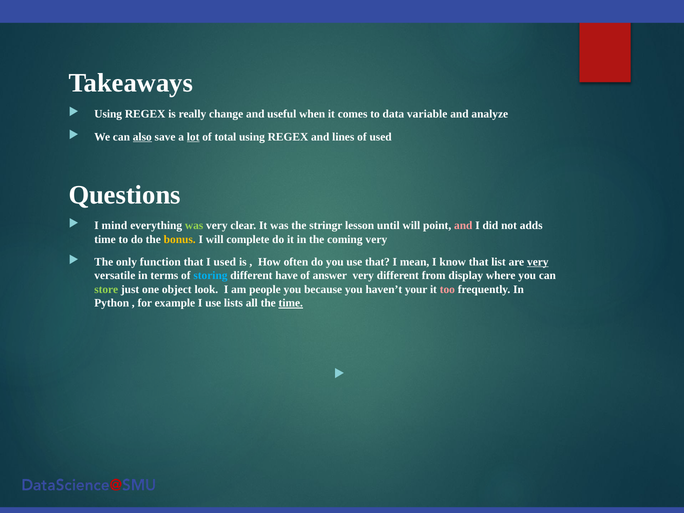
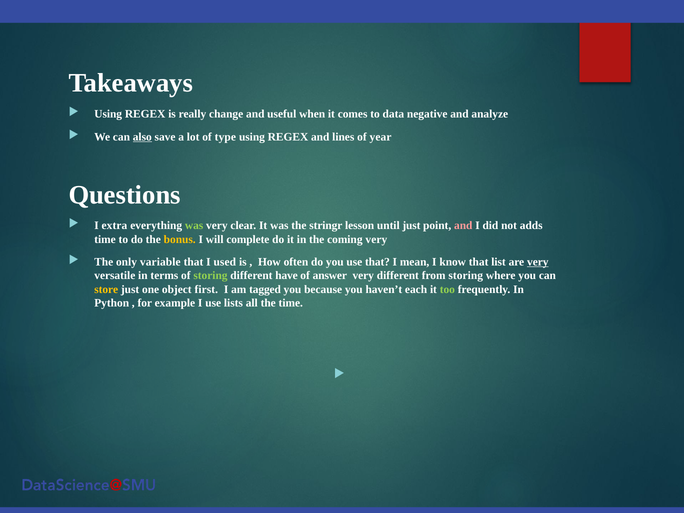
variable: variable -> negative (427, 114)
lot underline: present -> none (193, 137)
total: total -> type (225, 137)
of used: used -> year (381, 137)
mind: mind -> extra (114, 226)
until will: will -> just (411, 226)
function: function -> variable (160, 262)
storing colour: light blue -> light green (210, 276)
from display: display -> storing (466, 276)
store colour: light green -> yellow (106, 289)
look: look -> first (206, 289)
people: people -> tagged (265, 289)
your: your -> each (416, 289)
too colour: pink -> light green (447, 289)
time underline: present -> none (291, 303)
